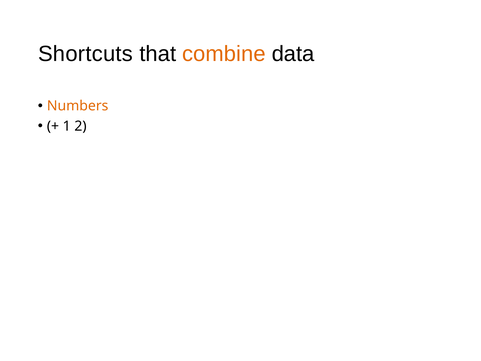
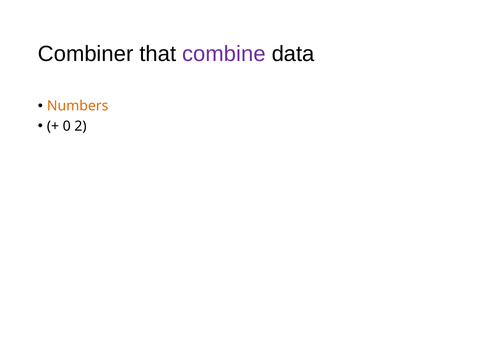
Shortcuts: Shortcuts -> Combiner (86, 54)
combine colour: orange -> purple (224, 54)
1: 1 -> 0 (67, 126)
